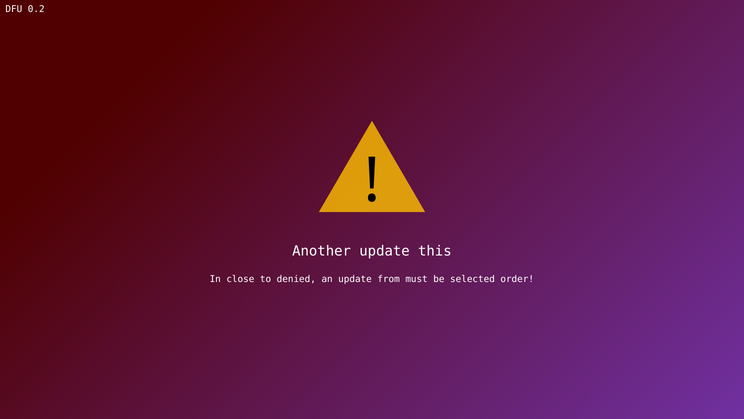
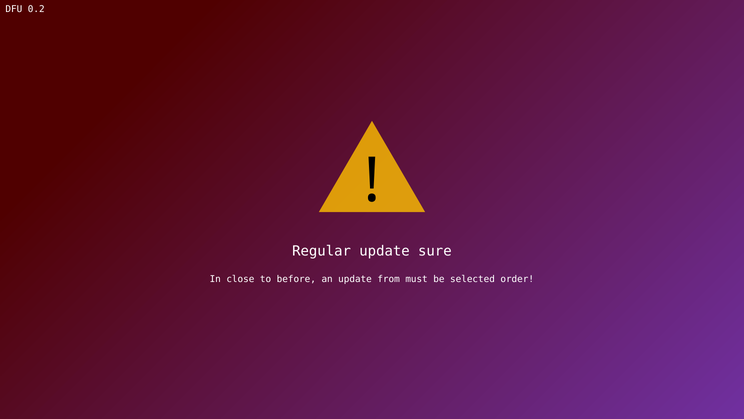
Another: Another -> Regular (322, 251)
this: this -> sure (435, 251)
denied: denied -> before (296, 279)
